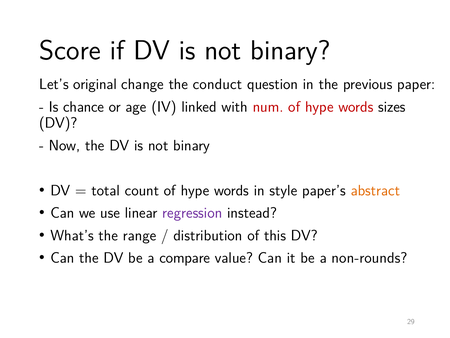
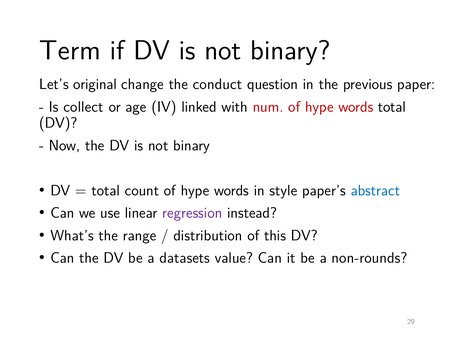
Score: Score -> Term (70, 50)
chance: chance -> collect (84, 107)
words sizes: sizes -> total (392, 107)
abstract colour: orange -> blue (375, 190)
compare: compare -> datasets (185, 258)
